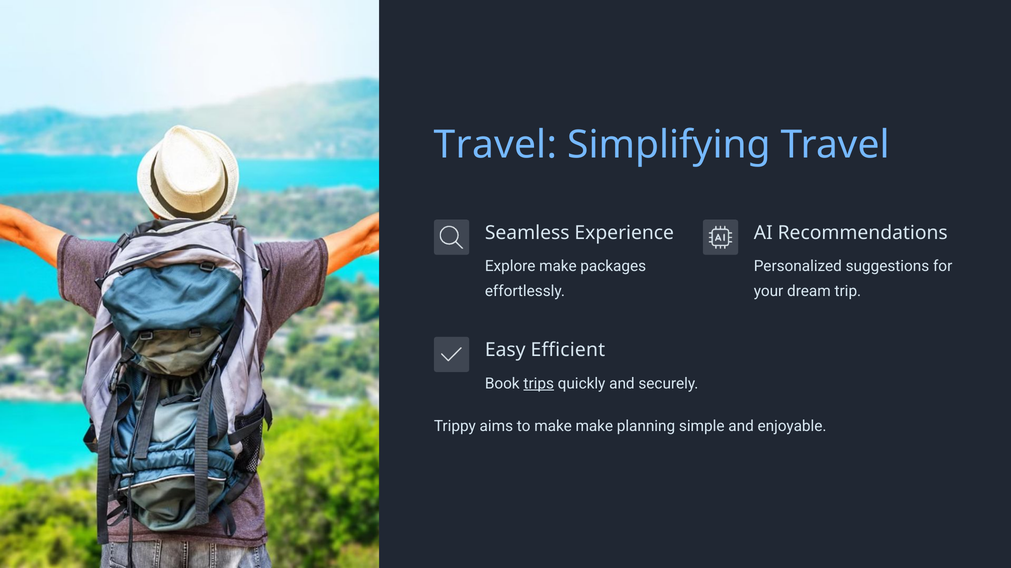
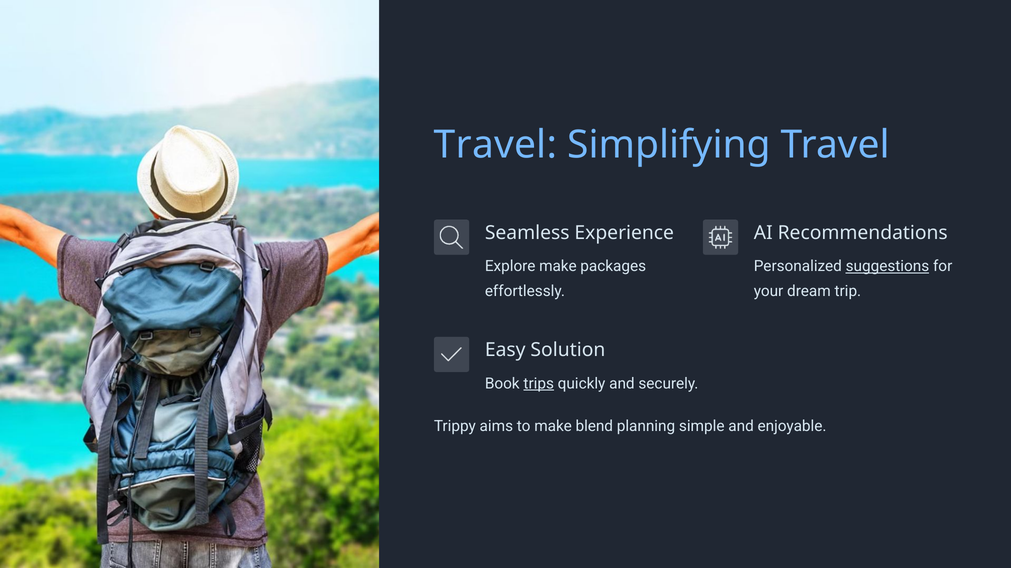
suggestions underline: none -> present (887, 267)
Efficient: Efficient -> Solution (568, 350)
make make: make -> blend (594, 427)
